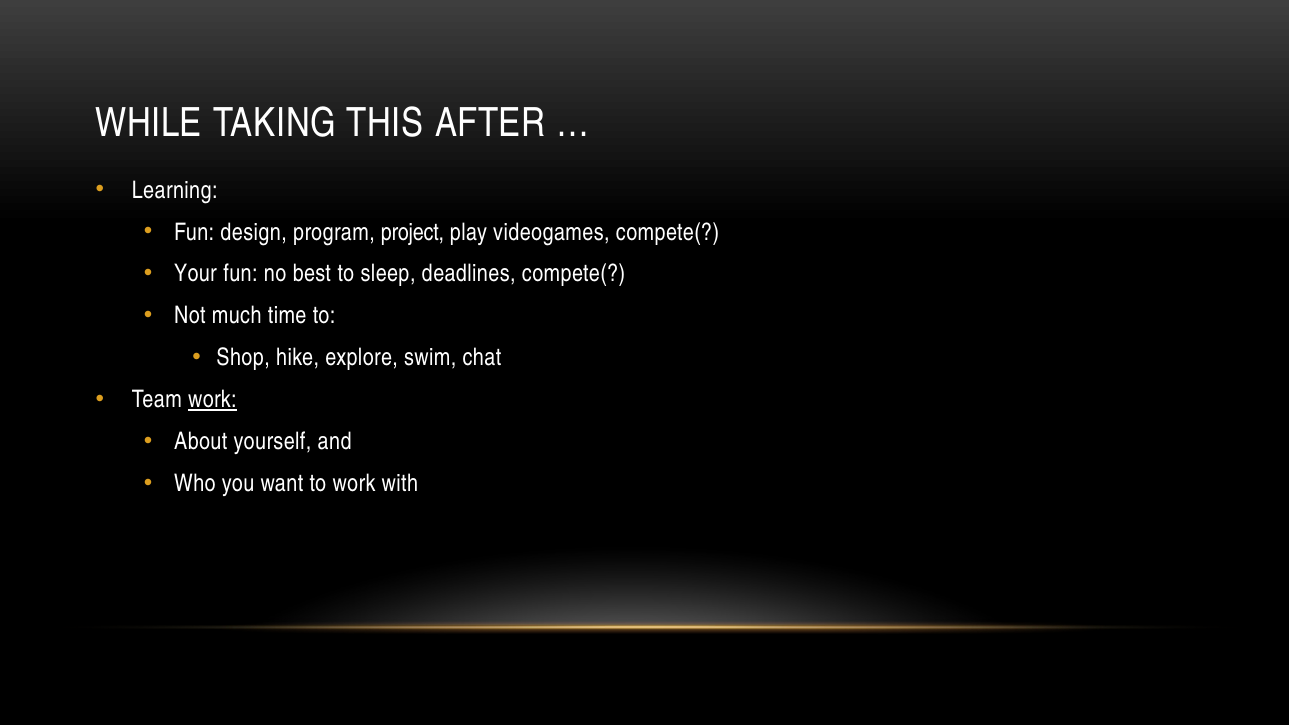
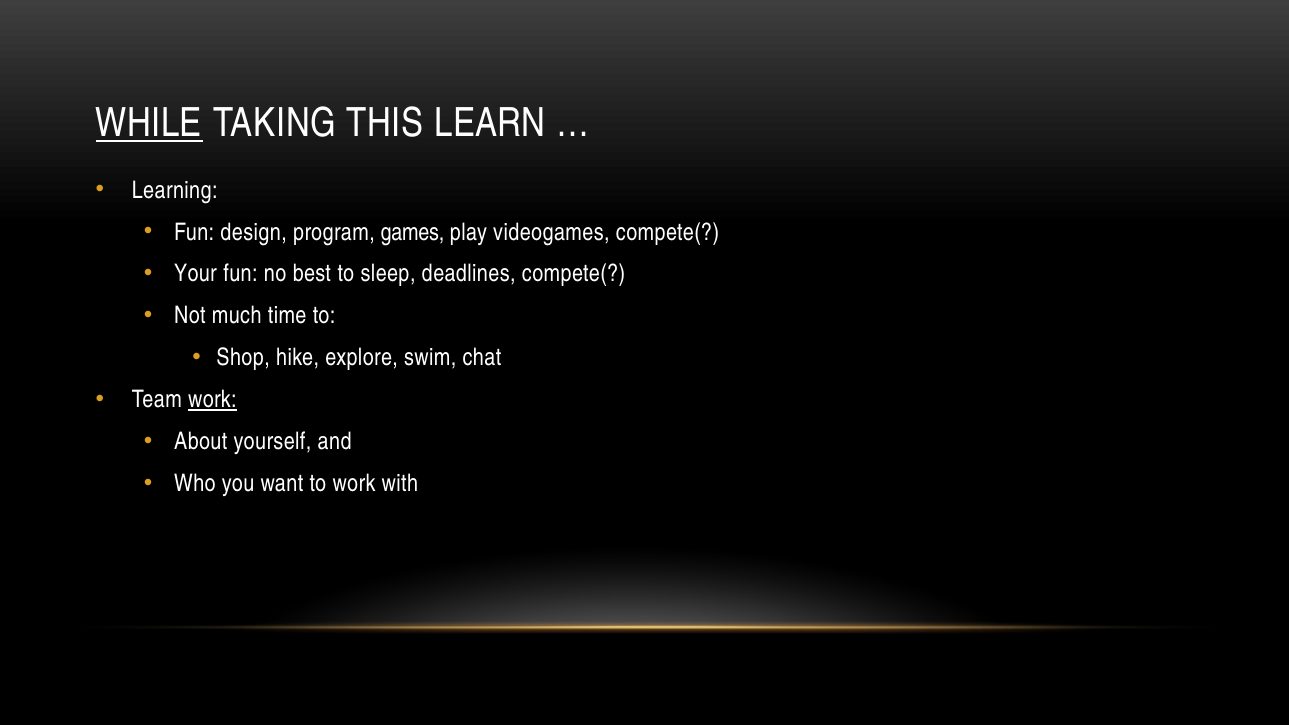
WHILE underline: none -> present (149, 124)
AFTER: AFTER -> LEARN (490, 124)
project: project -> games (412, 232)
